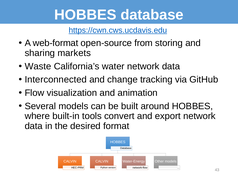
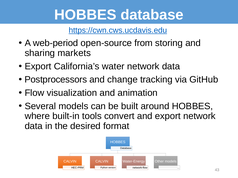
web-format: web-format -> web-period (56, 43)
Waste: Waste -> Export (38, 67)
Interconnected: Interconnected -> Postprocessors (56, 80)
